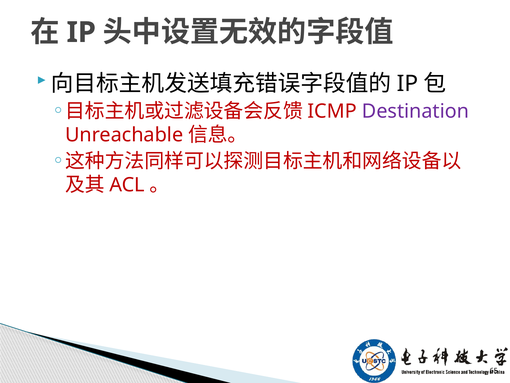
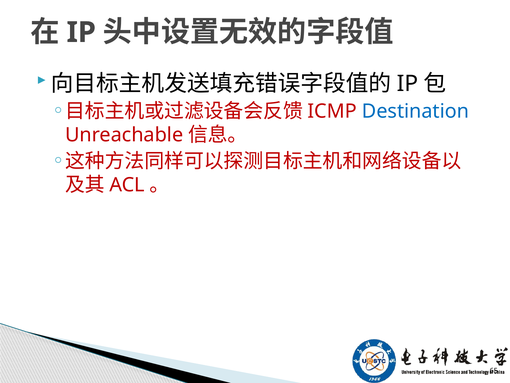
Destination colour: purple -> blue (415, 111)
